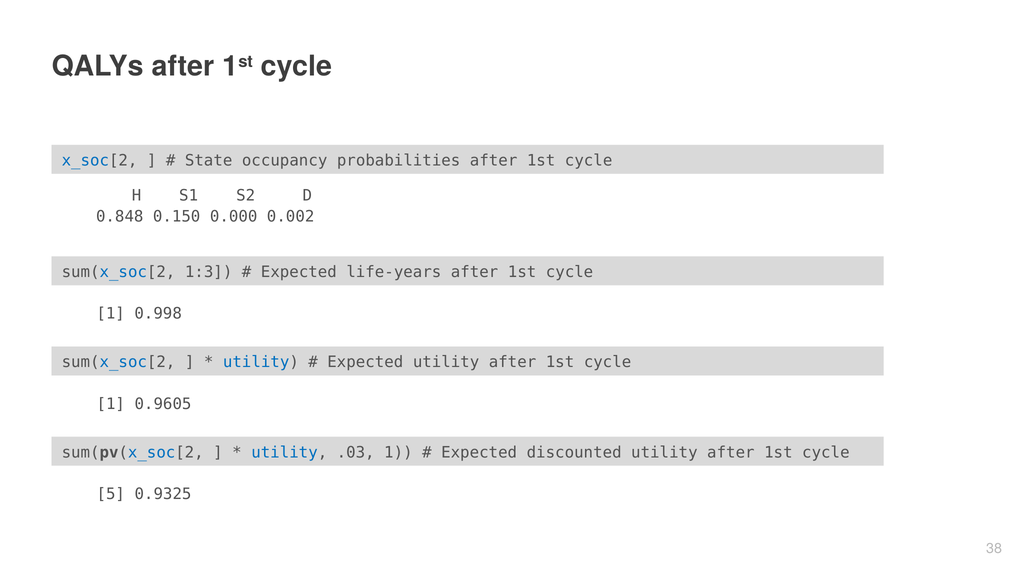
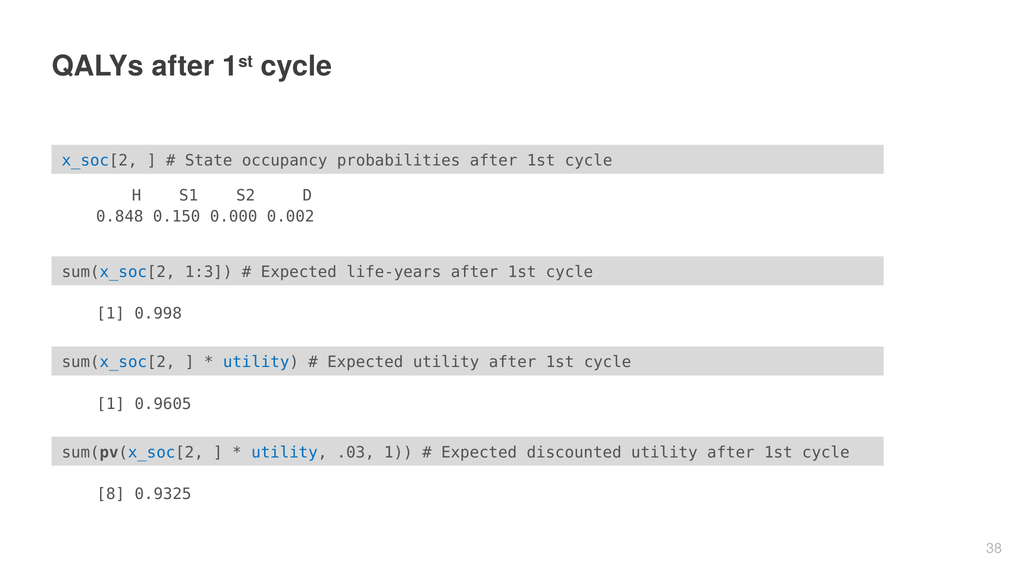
5: 5 -> 8 (111, 494)
